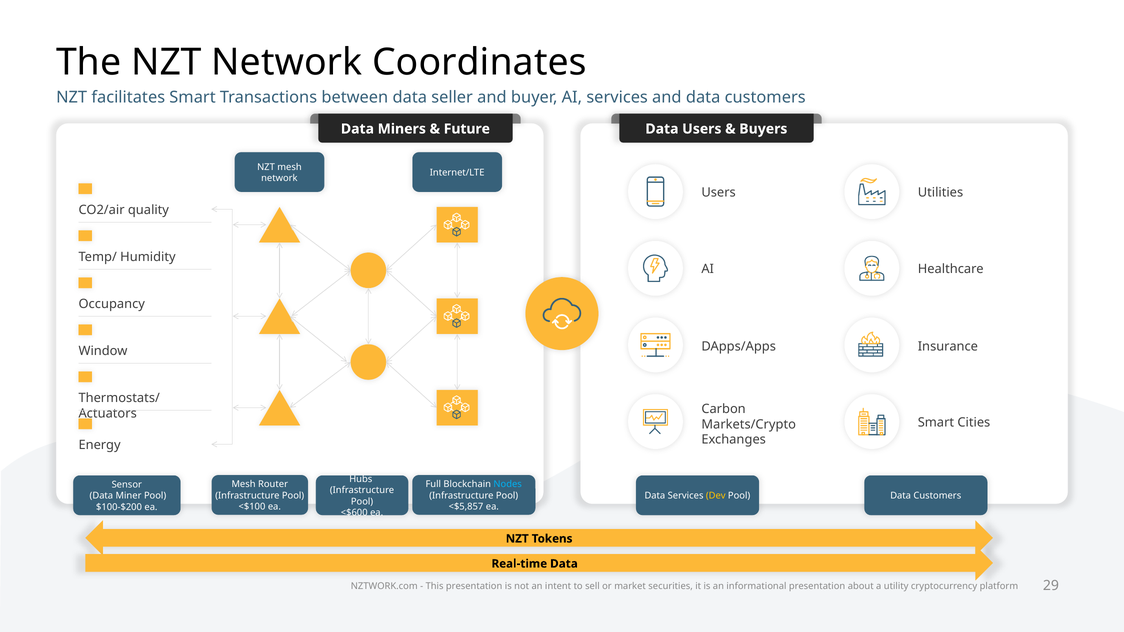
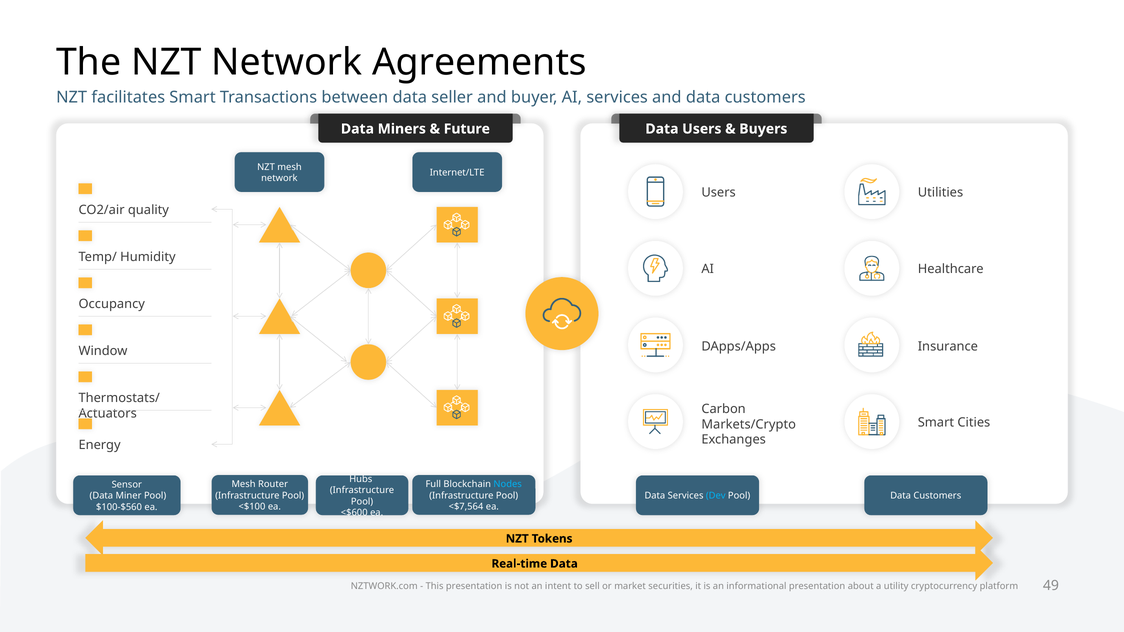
Coordinates: Coordinates -> Agreements (480, 62)
Dev colour: yellow -> light blue (716, 496)
<$5,857: <$5,857 -> <$7,564 (466, 507)
$100-$200: $100-$200 -> $100-$560 (119, 507)
29: 29 -> 49 (1051, 586)
